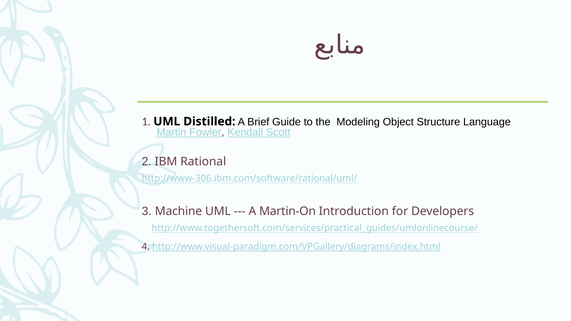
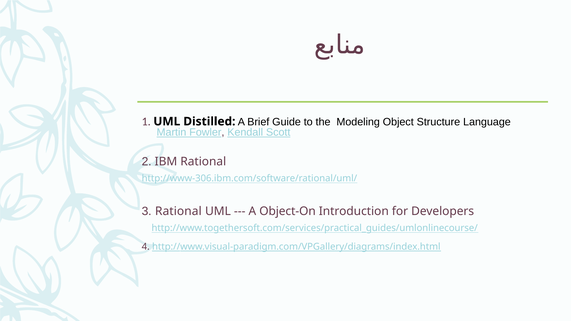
3 Machine: Machine -> Rational (178, 211)
Martin-On: Martin-On -> Object-On (288, 211)
